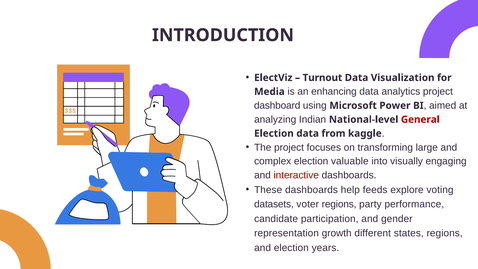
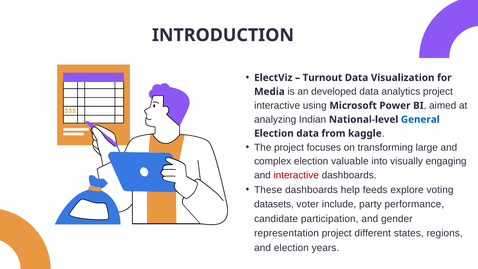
enhancing: enhancing -> developed (334, 92)
dashboard: dashboard -> interactive (277, 106)
General colour: red -> blue (420, 119)
voter regions: regions -> include (339, 204)
representation growth: growth -> project (337, 233)
